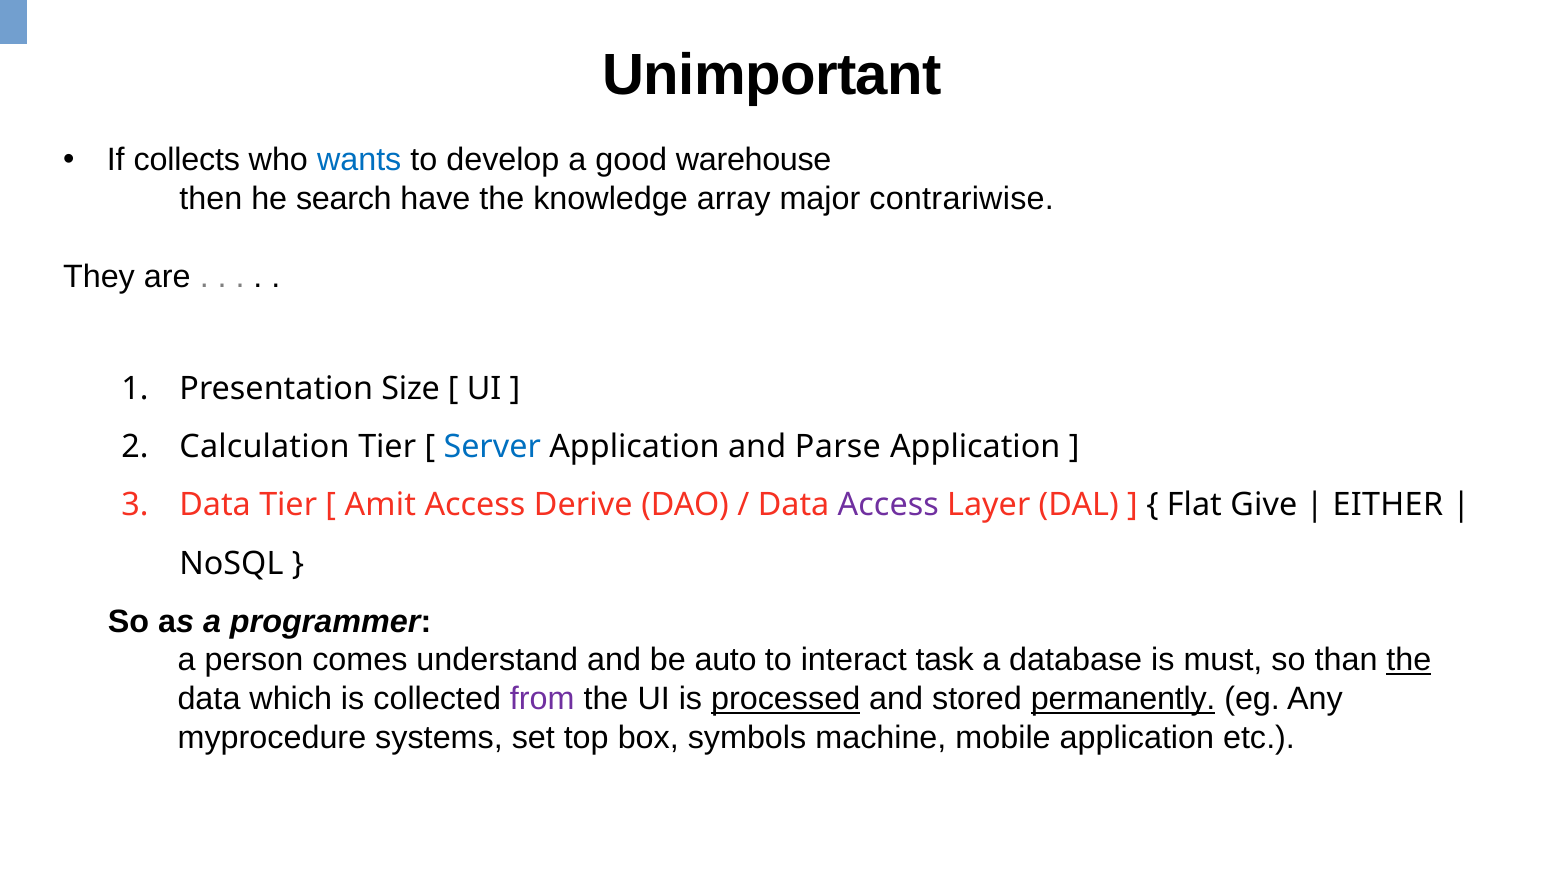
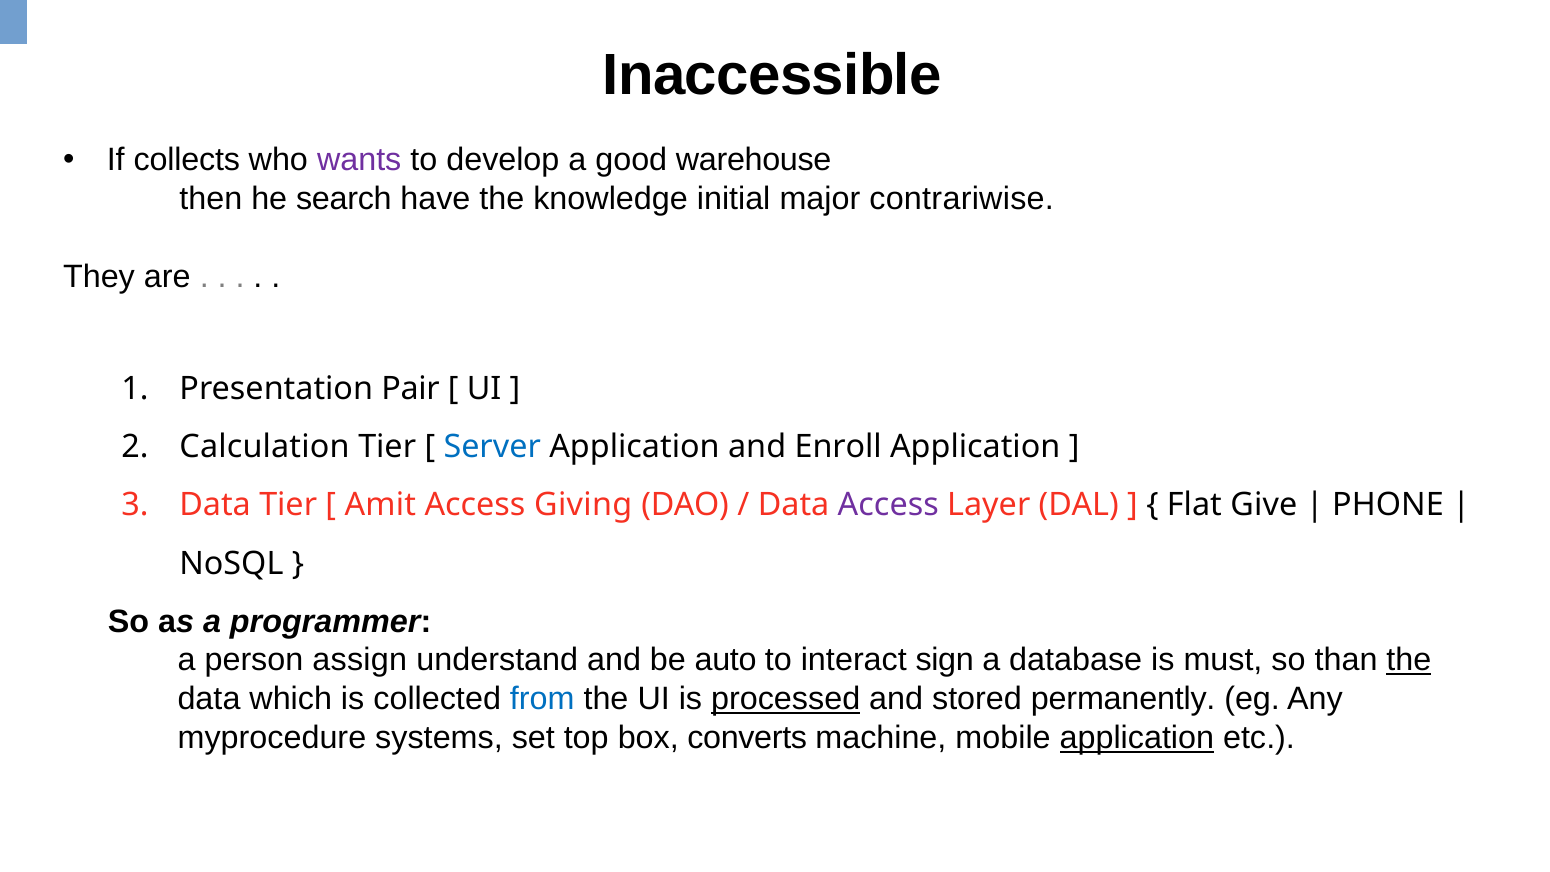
Unimportant: Unimportant -> Inaccessible (772, 75)
wants colour: blue -> purple (359, 160)
array: array -> initial (734, 199)
Size: Size -> Pair (411, 389)
Parse: Parse -> Enroll (838, 447)
Derive: Derive -> Giving (583, 505)
EITHER: EITHER -> PHONE (1388, 505)
comes: comes -> assign (360, 660)
task: task -> sign (945, 660)
from colour: purple -> blue (542, 699)
permanently underline: present -> none (1123, 699)
symbols: symbols -> converts (747, 738)
application underline: none -> present (1137, 738)
